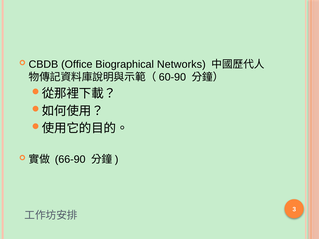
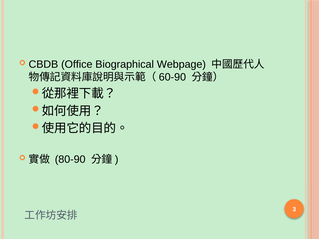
Networks: Networks -> Webpage (181, 65)
66-90: 66-90 -> 80-90 (70, 160)
